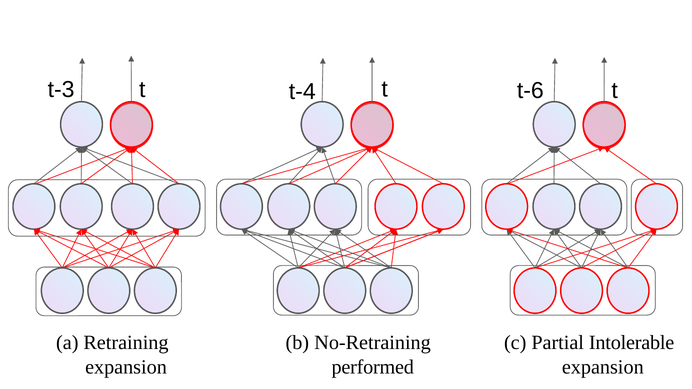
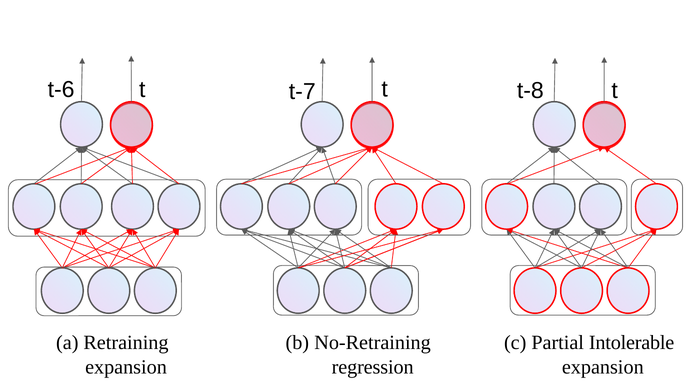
t-3: t-3 -> t-6 (61, 90)
t-4: t-4 -> t-7 (302, 91)
t-6: t-6 -> t-8 (530, 91)
performed: performed -> regression (373, 367)
